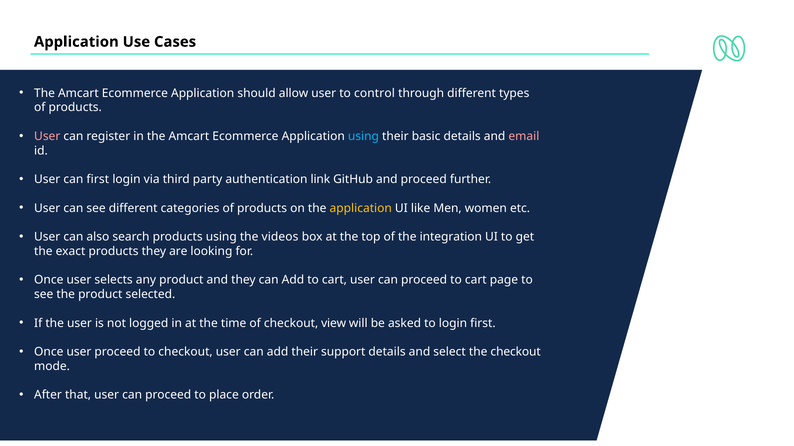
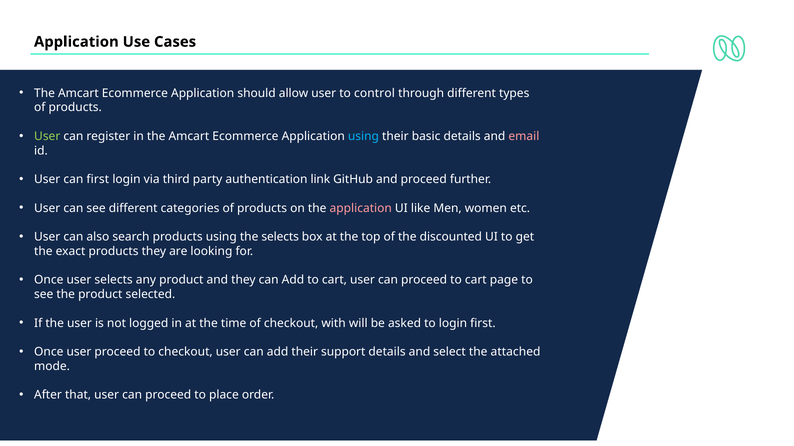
User colour: pink -> light green (47, 136)
application colour: yellow -> pink (361, 208)
the videos: videos -> selects (280, 237)
integration: integration -> discounted (451, 237)
view: view -> with (334, 324)
the checkout: checkout -> attached (516, 352)
